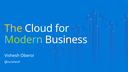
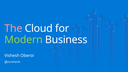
The colour: yellow -> pink (13, 28)
